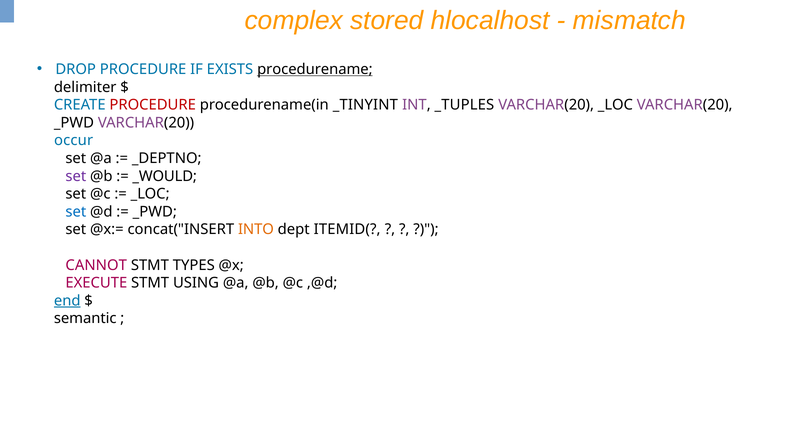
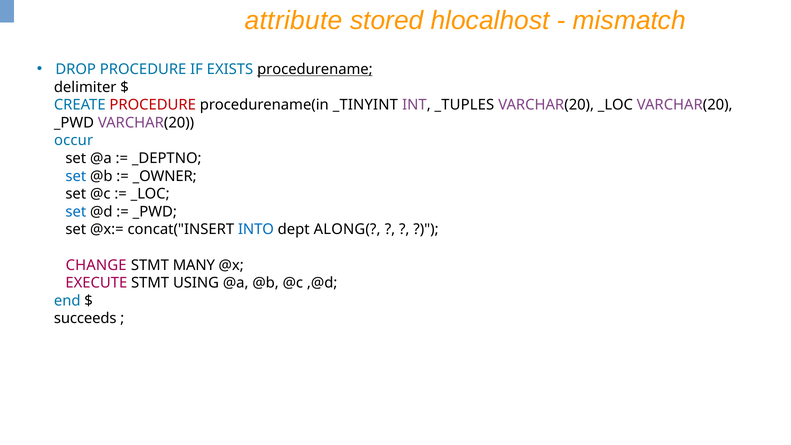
complex: complex -> attribute (294, 21)
set colour: purple -> blue (76, 176)
_WOULD: _WOULD -> _OWNER (165, 176)
INTO colour: orange -> blue (256, 229)
ITEMID(: ITEMID( -> ALONG( (347, 229)
CANNOT: CANNOT -> CHANGE (96, 265)
TYPES: TYPES -> MANY (194, 265)
end underline: present -> none (67, 301)
semantic: semantic -> succeeds (85, 318)
